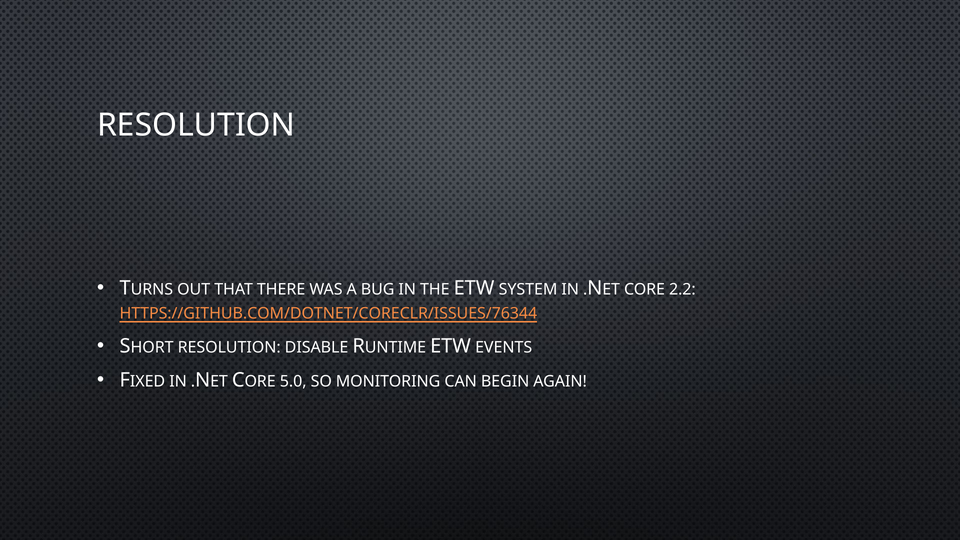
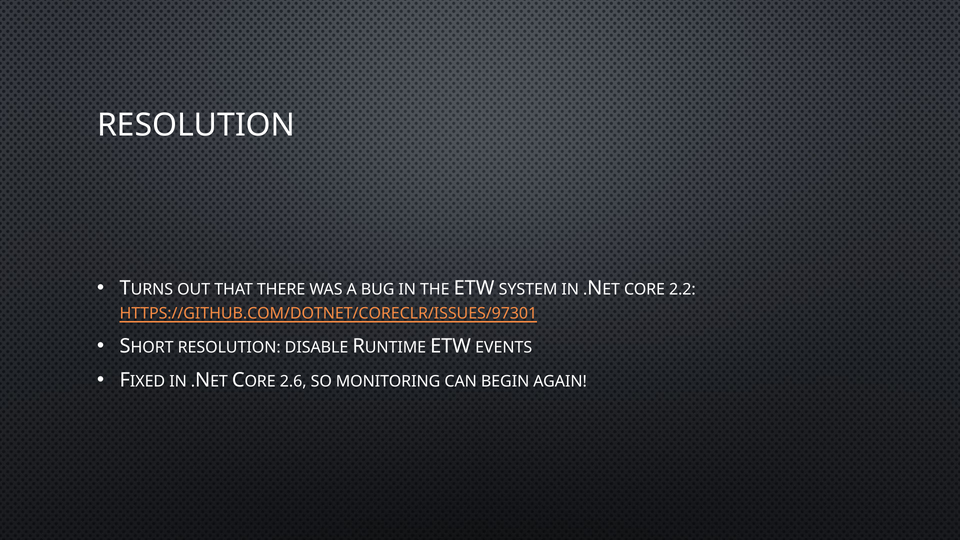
HTTPS://GITHUB.COM/DOTNET/CORECLR/ISSUES/76344: HTTPS://GITHUB.COM/DOTNET/CORECLR/ISSUES/76344 -> HTTPS://GITHUB.COM/DOTNET/CORECLR/ISSUES/97301 (328, 314)
5.0: 5.0 -> 2.6 (293, 382)
